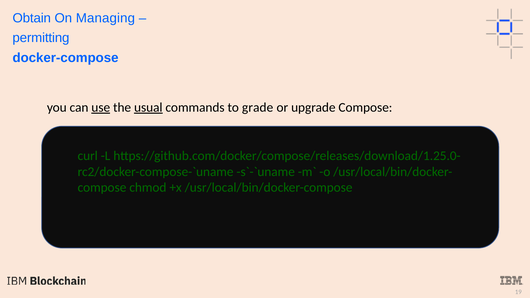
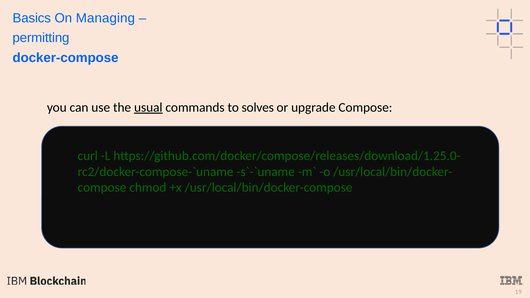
Obtain: Obtain -> Basics (32, 18)
use underline: present -> none (101, 107)
grade: grade -> solves (258, 107)
